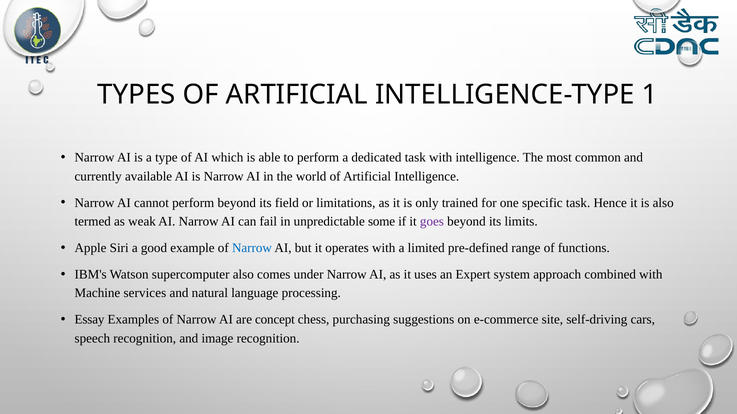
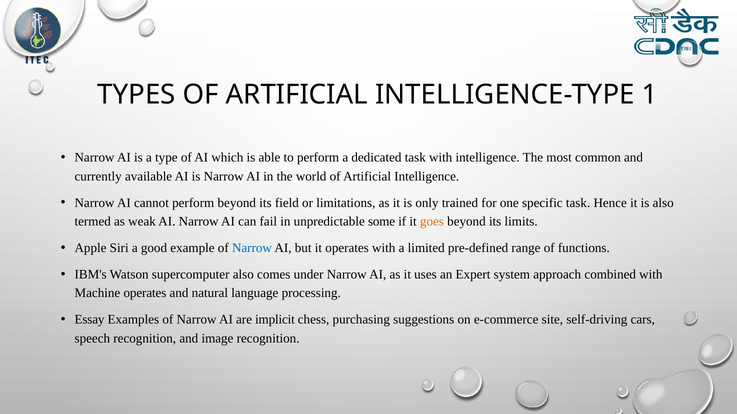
goes colour: purple -> orange (432, 222)
Machine services: services -> operates (145, 294)
concept: concept -> implicit (275, 320)
